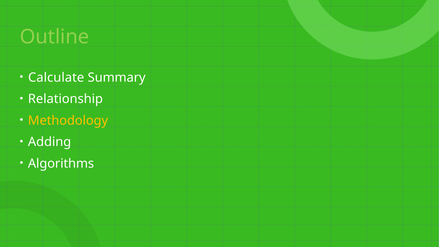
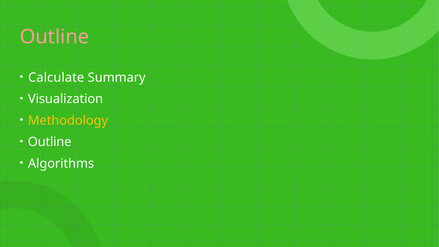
Outline colour: light green -> pink (55, 37)
Relationship: Relationship -> Visualization (66, 99)
Adding: Adding -> Outline (50, 142)
